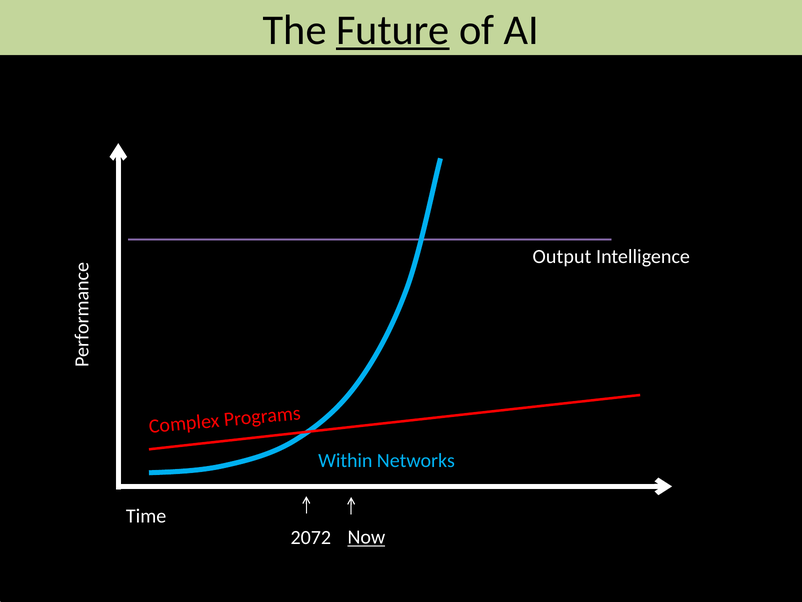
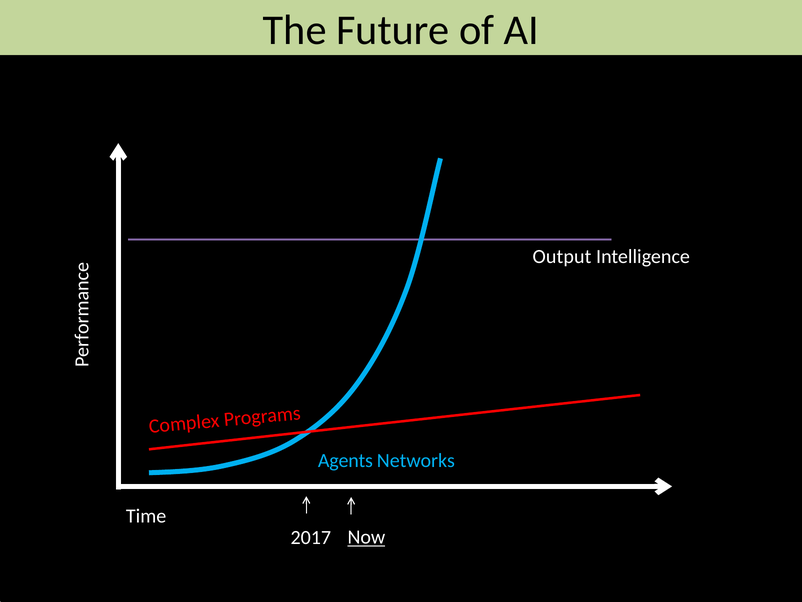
Future underline: present -> none (393, 30)
Within: Within -> Agents (345, 460)
2072: 2072 -> 2017 (311, 537)
